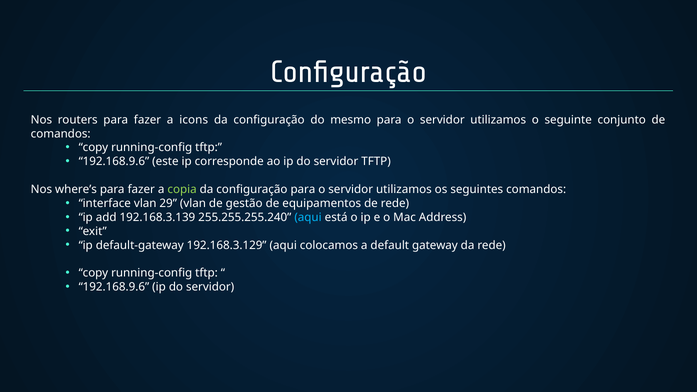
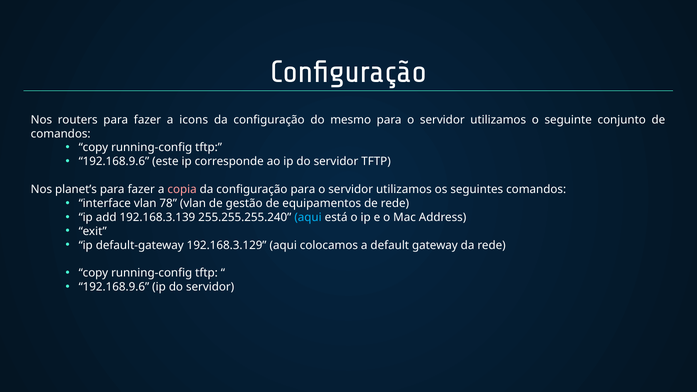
where’s: where’s -> planet’s (76, 190)
copia colour: light green -> pink (182, 190)
29: 29 -> 78 (168, 203)
